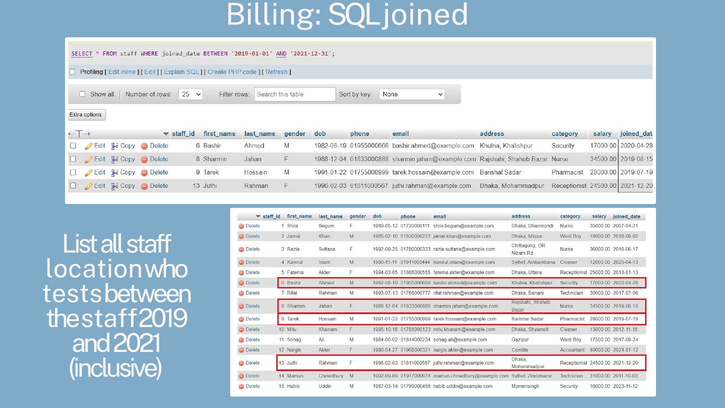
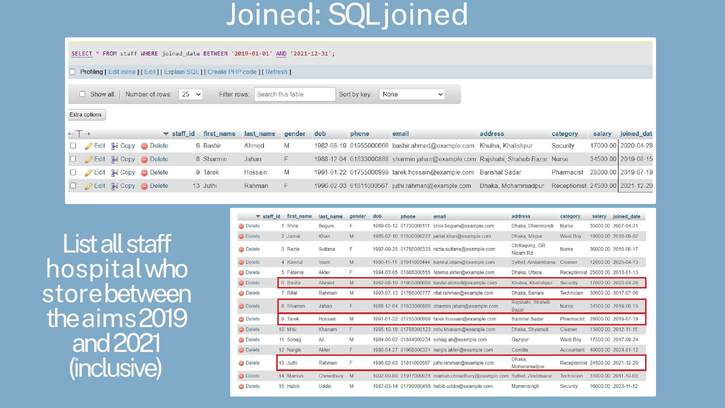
Billing: Billing -> Joined (273, 15)
location: location -> hospital (94, 269)
tests: tests -> store (72, 294)
the staff: staff -> aims (109, 318)
